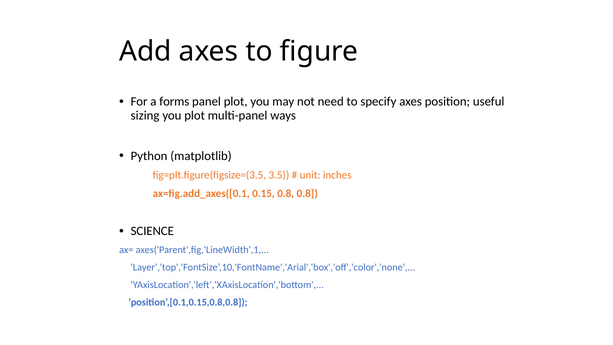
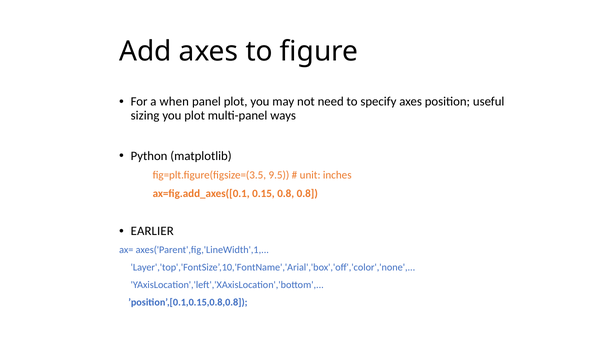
forms: forms -> when (174, 102)
3.5: 3.5 -> 9.5 (279, 175)
SCIENCE: SCIENCE -> EARLIER (152, 231)
